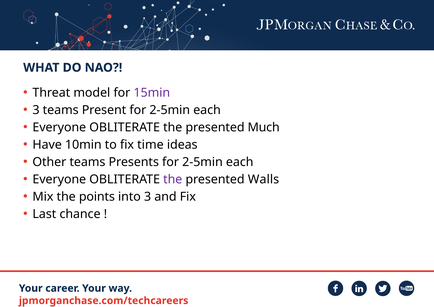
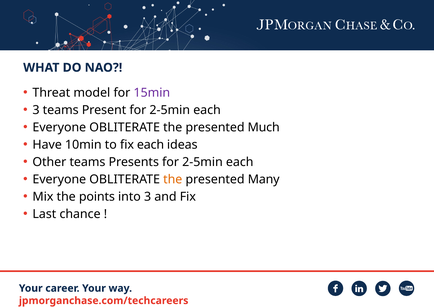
fix time: time -> each (151, 145)
the colour: purple -> orange (173, 179)
Walls: Walls -> Many (264, 179)
